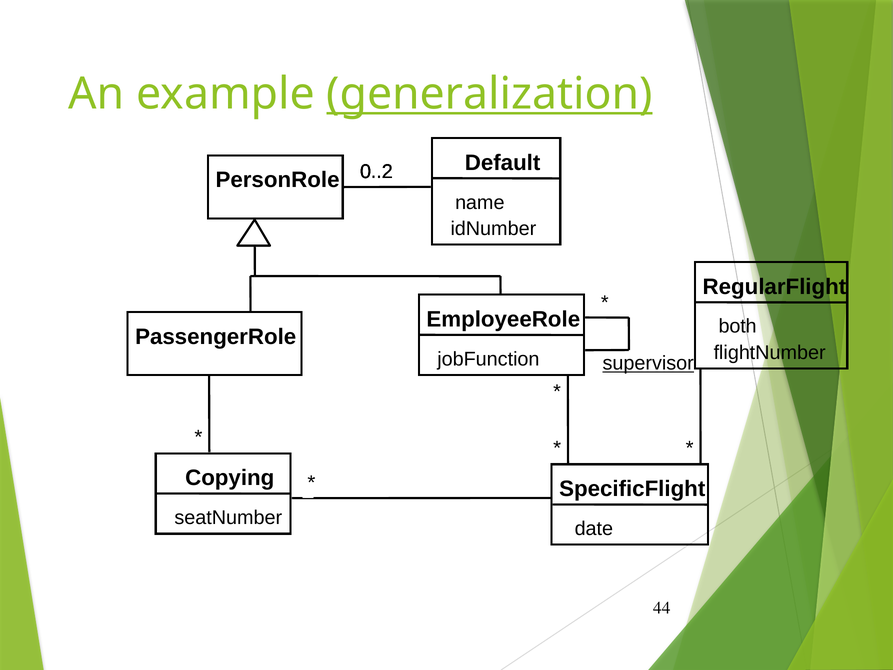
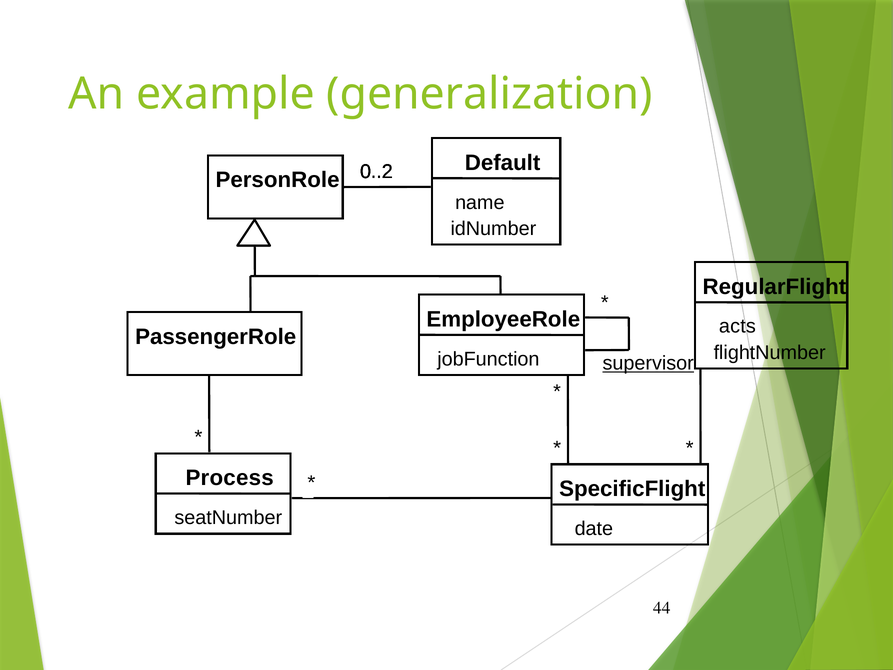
generalization underline: present -> none (490, 94)
both: both -> acts (737, 326)
Copying: Copying -> Process (230, 478)
